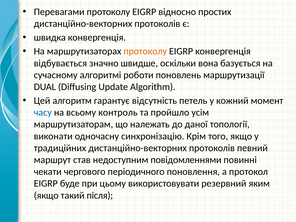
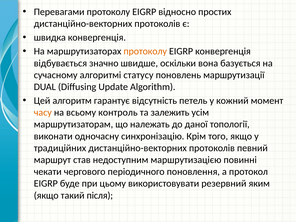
роботи: роботи -> статусу (138, 75)
часу colour: blue -> orange (43, 112)
пройшло: пройшло -> залежить (170, 112)
повідомленнями: повідомленнями -> маршрутизацією (186, 160)
